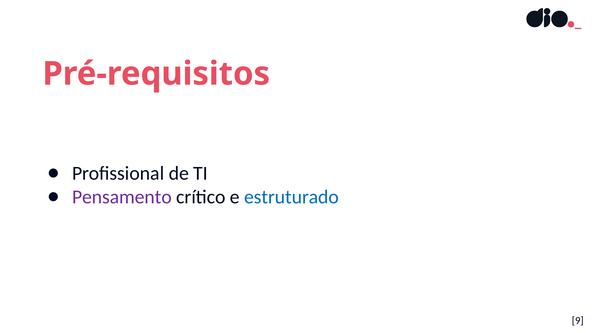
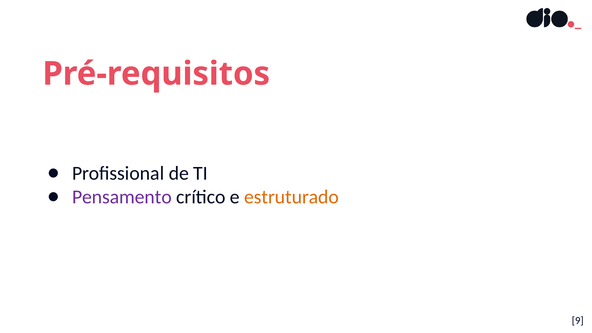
estruturado colour: blue -> orange (292, 197)
